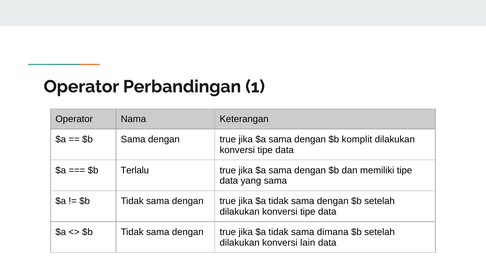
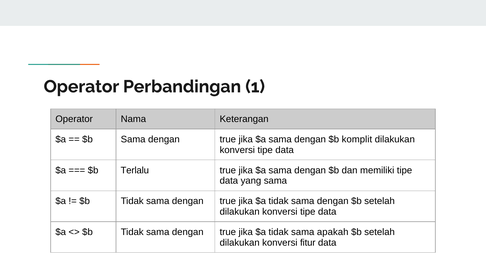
dimana: dimana -> apakah (333, 232)
lain: lain -> fitur (308, 243)
